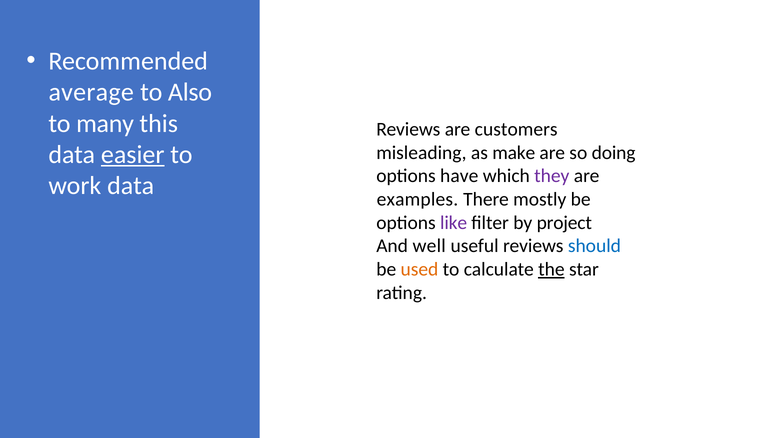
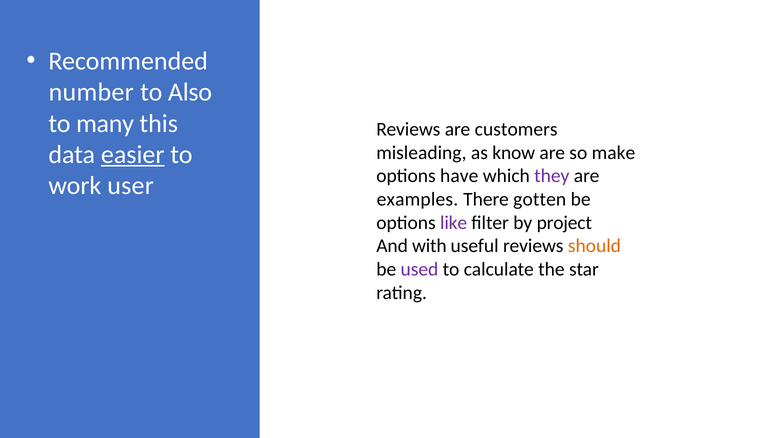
average: average -> number (91, 92)
make: make -> know (514, 153)
doing: doing -> make (613, 153)
work data: data -> user (131, 186)
mostly: mostly -> gotten (540, 200)
well: well -> with (429, 246)
should colour: blue -> orange (594, 246)
used colour: orange -> purple (419, 270)
the underline: present -> none (551, 270)
